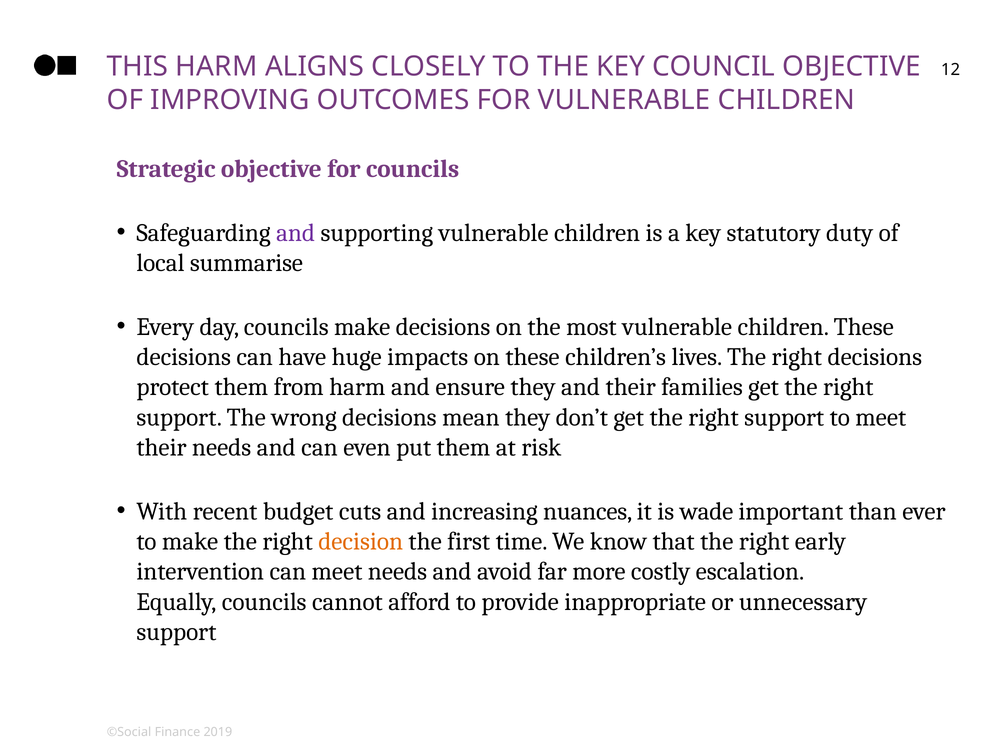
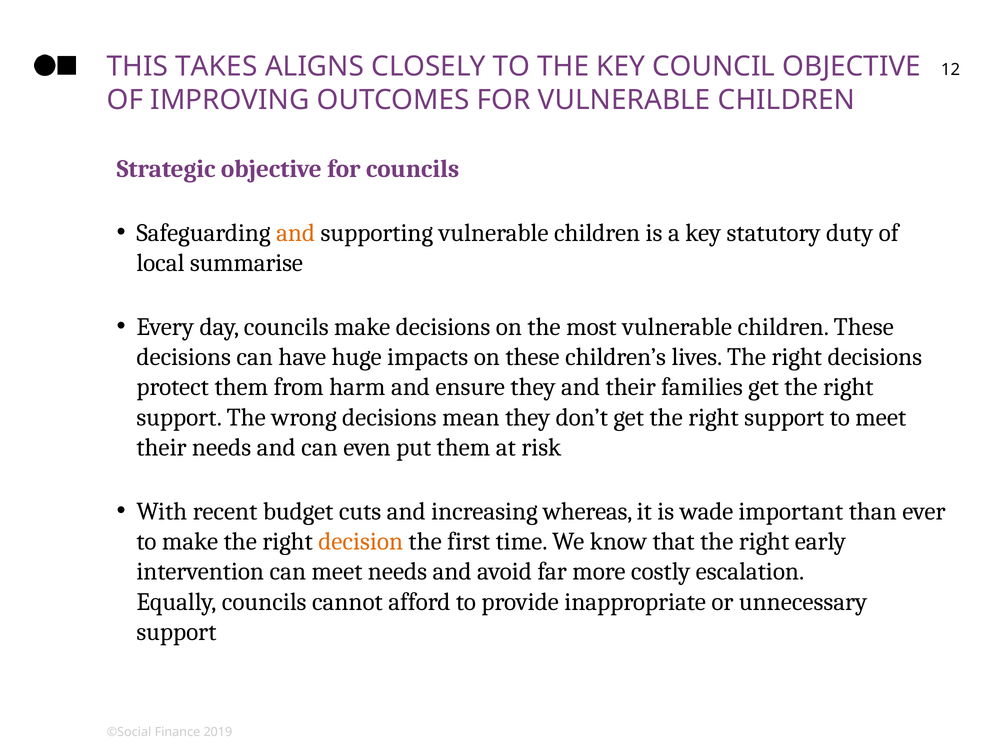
THIS HARM: HARM -> TAKES (216, 66)
and colour: purple -> orange (296, 233)
nuances: nuances -> whereas (588, 511)
